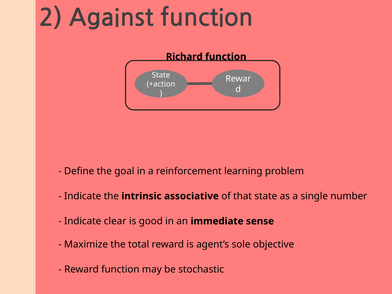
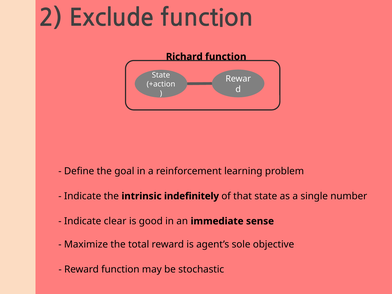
Against: Against -> Exclude (111, 18)
associative: associative -> indefinitely (192, 196)
